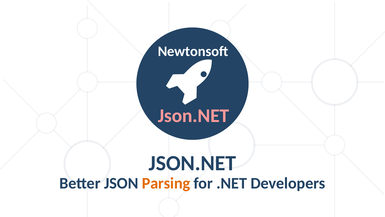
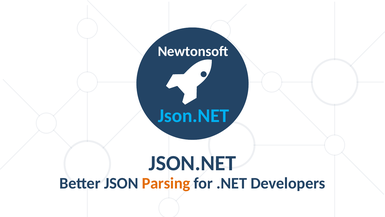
Json.NET colour: pink -> light blue (193, 115)
